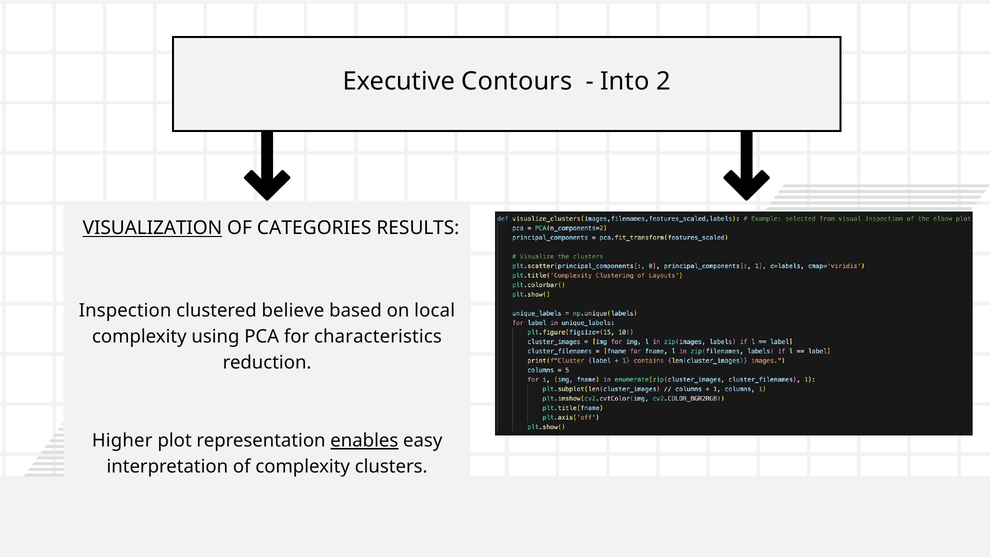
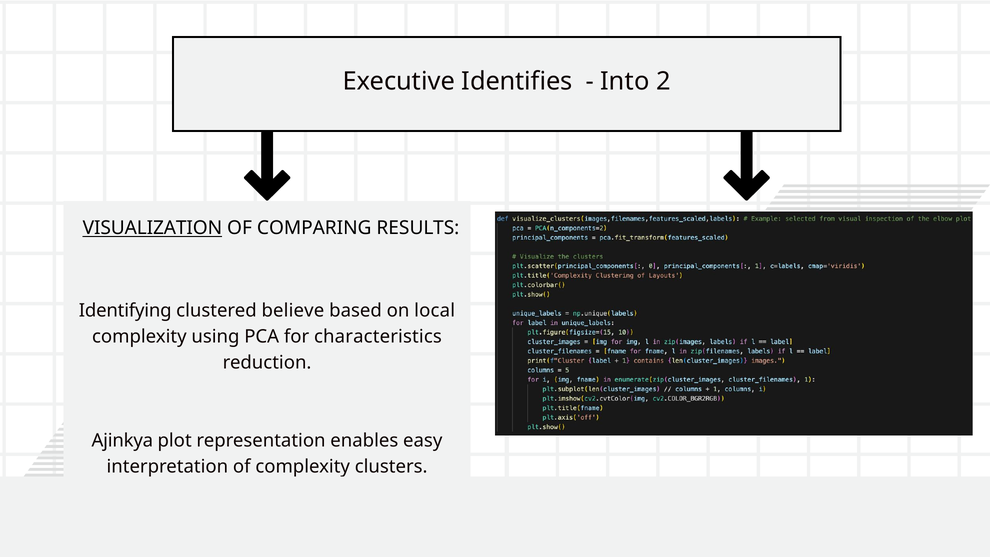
Contours: Contours -> Identifies (517, 82)
CATEGORIES: CATEGORIES -> COMPARING (314, 228)
Inspection: Inspection -> Identifying (125, 311)
Higher: Higher -> Ajinkya (122, 441)
enables underline: present -> none (364, 441)
